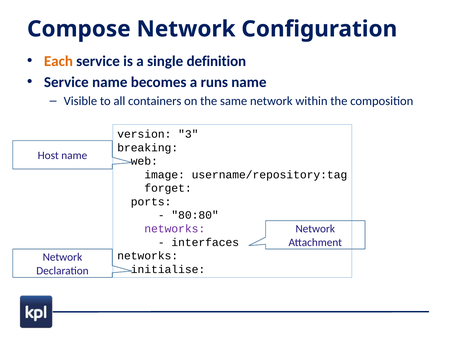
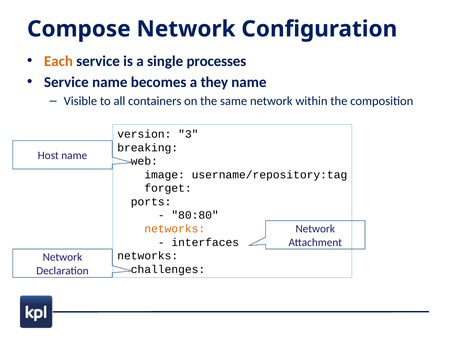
definition: definition -> processes (216, 61)
runs: runs -> they (214, 82)
networks colour: purple -> orange (175, 229)
initialise: initialise -> challenges (168, 270)
